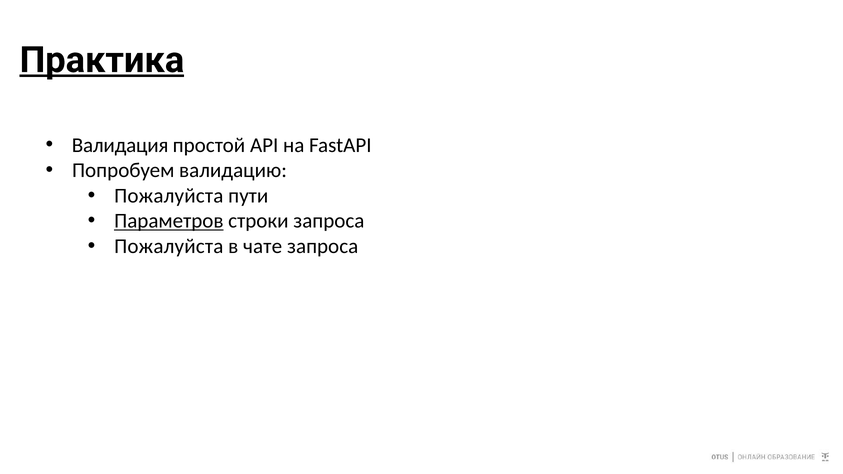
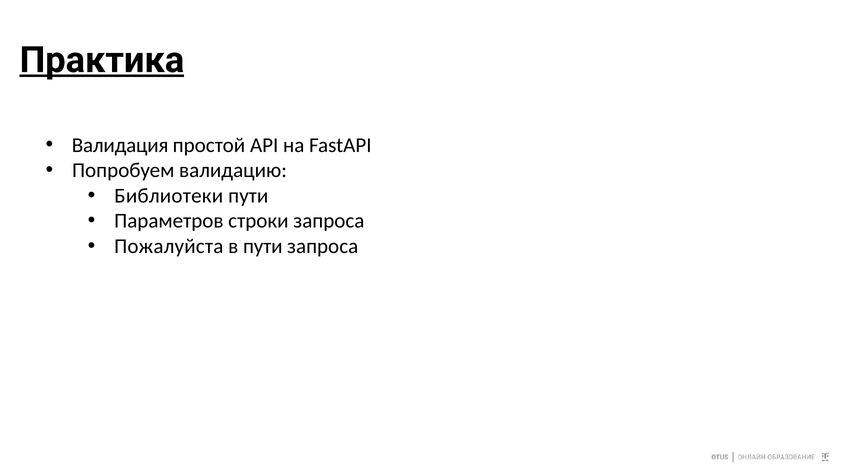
Пожалуйста: Пожалуйста -> Библиотеки (169, 196)
Параметров underline: present -> none (169, 221)
в чате: чате -> пути (263, 246)
